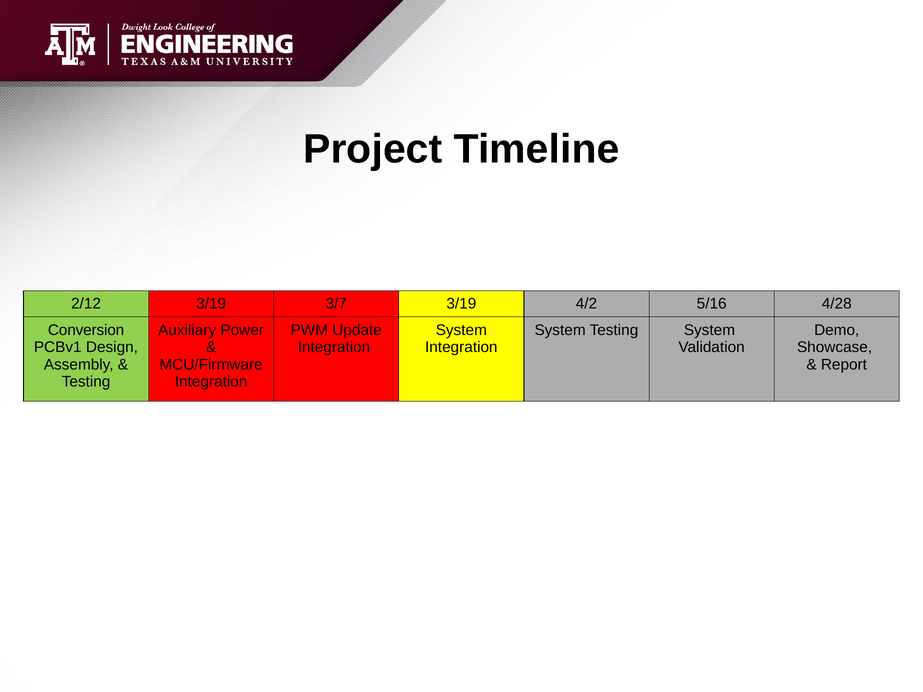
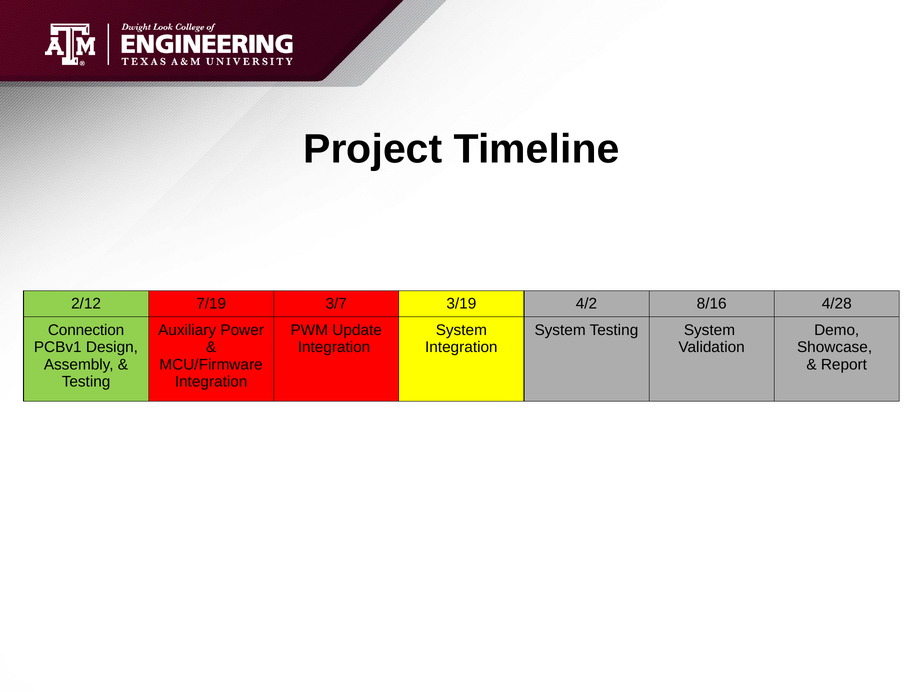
2/12 3/19: 3/19 -> 7/19 (211, 304)
5/16: 5/16 -> 8/16 (712, 304)
Conversion: Conversion -> Connection (86, 330)
